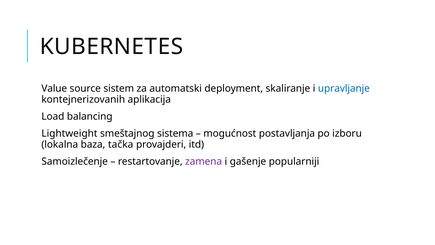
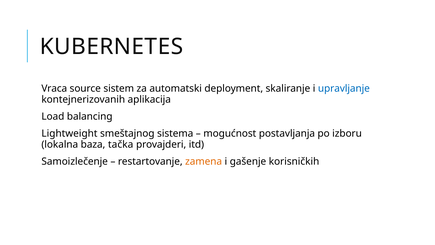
Value: Value -> Vraca (54, 89)
zamena colour: purple -> orange (204, 161)
popularniji: popularniji -> korisničkih (294, 161)
